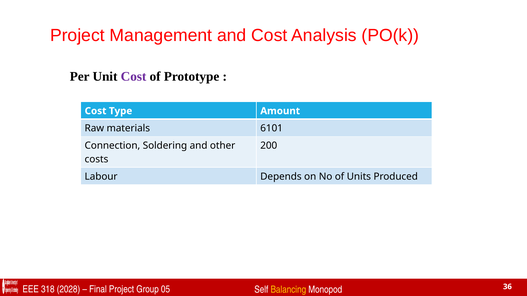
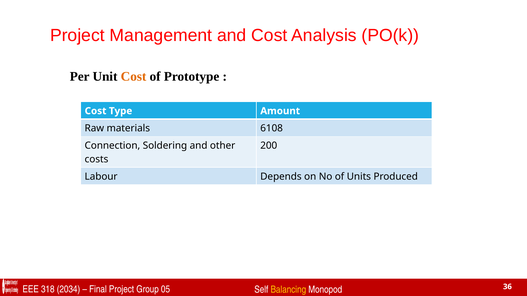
Cost colour: purple -> orange (134, 76)
6101: 6101 -> 6108 (272, 129)
2028: 2028 -> 2034 (68, 290)
